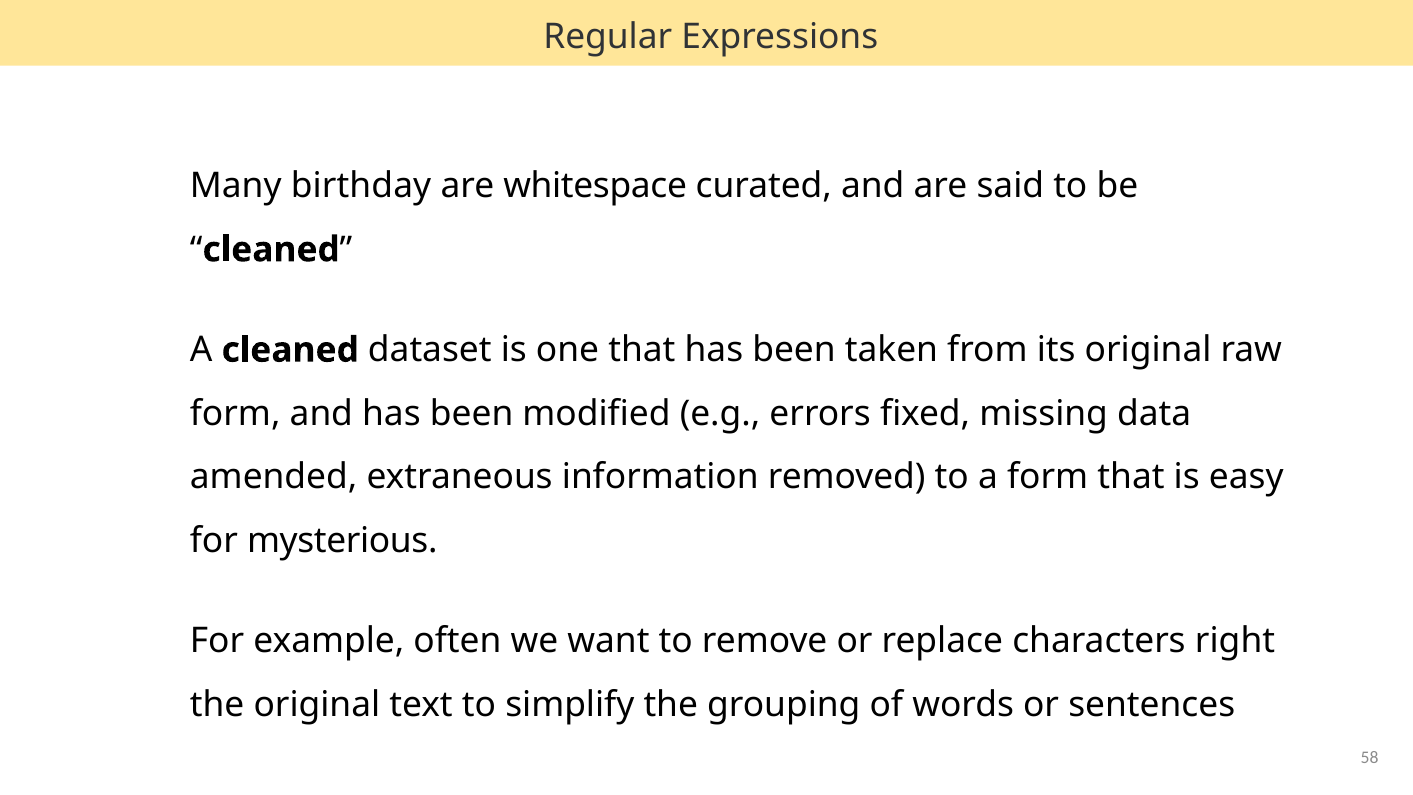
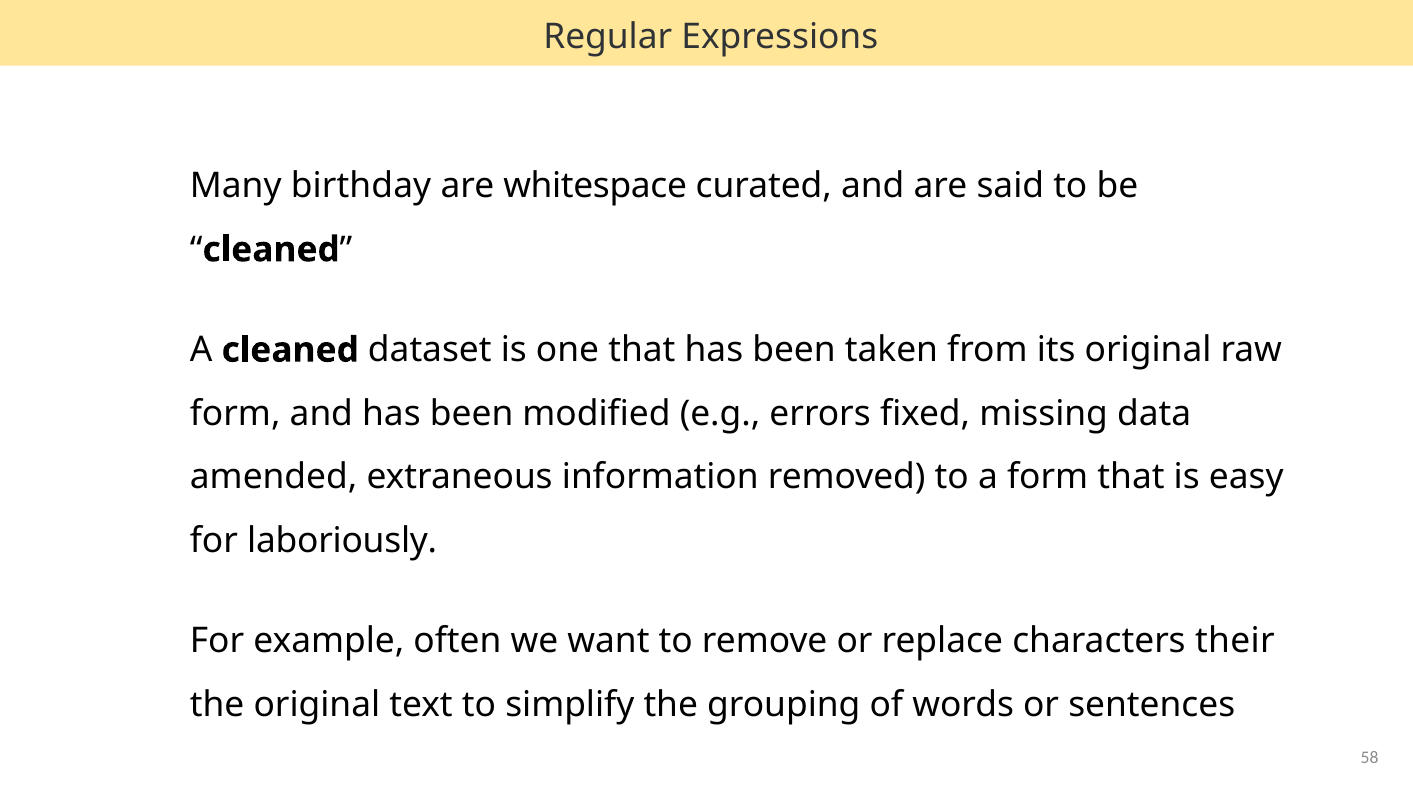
mysterious: mysterious -> laboriously (342, 541)
right: right -> their (1235, 641)
